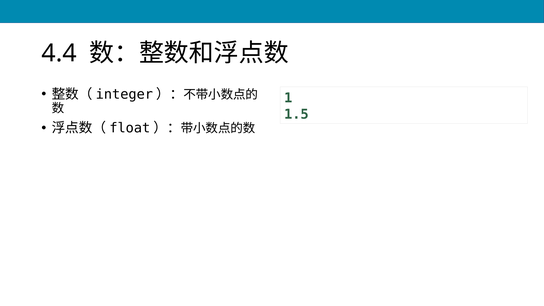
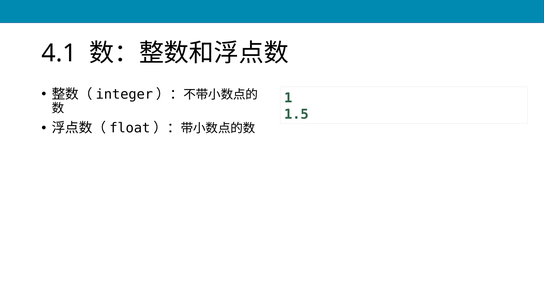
4.4: 4.4 -> 4.1 (59, 53)
